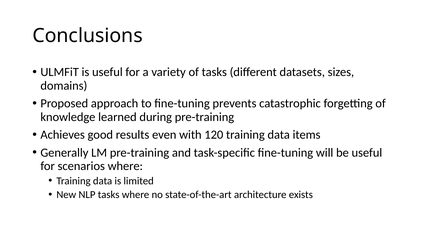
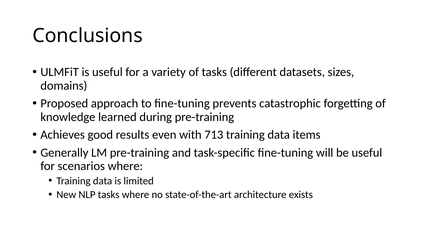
120: 120 -> 713 (214, 135)
